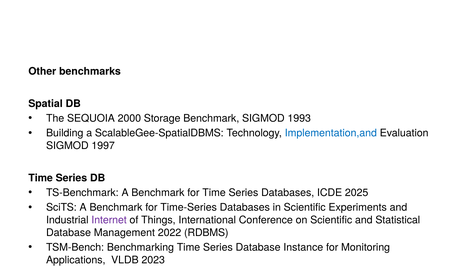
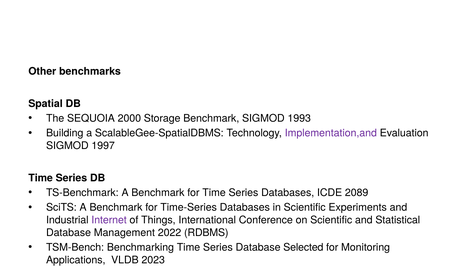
Implementation,and colour: blue -> purple (331, 133)
2025: 2025 -> 2089 (357, 193)
Instance: Instance -> Selected (303, 247)
